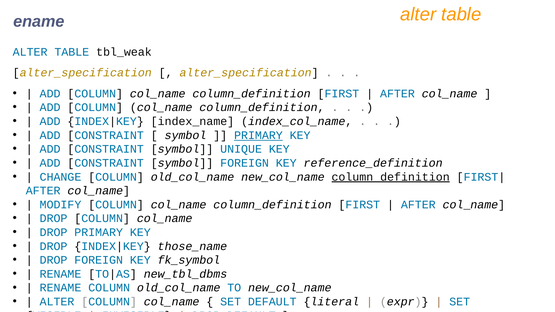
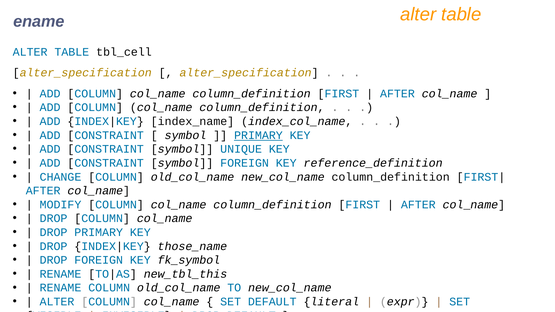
tbl_weak: tbl_weak -> tbl_cell (124, 52)
column_definition underline: present -> none (391, 177)
new_tbl_dbms: new_tbl_dbms -> new_tbl_this (186, 274)
